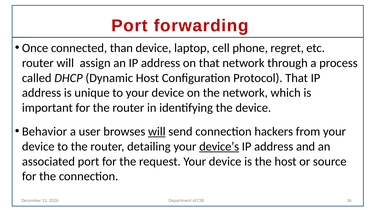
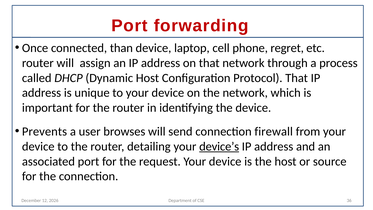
Behavior: Behavior -> Prevents (44, 131)
will underline: present -> none (157, 131)
hackers: hackers -> firewall (274, 131)
